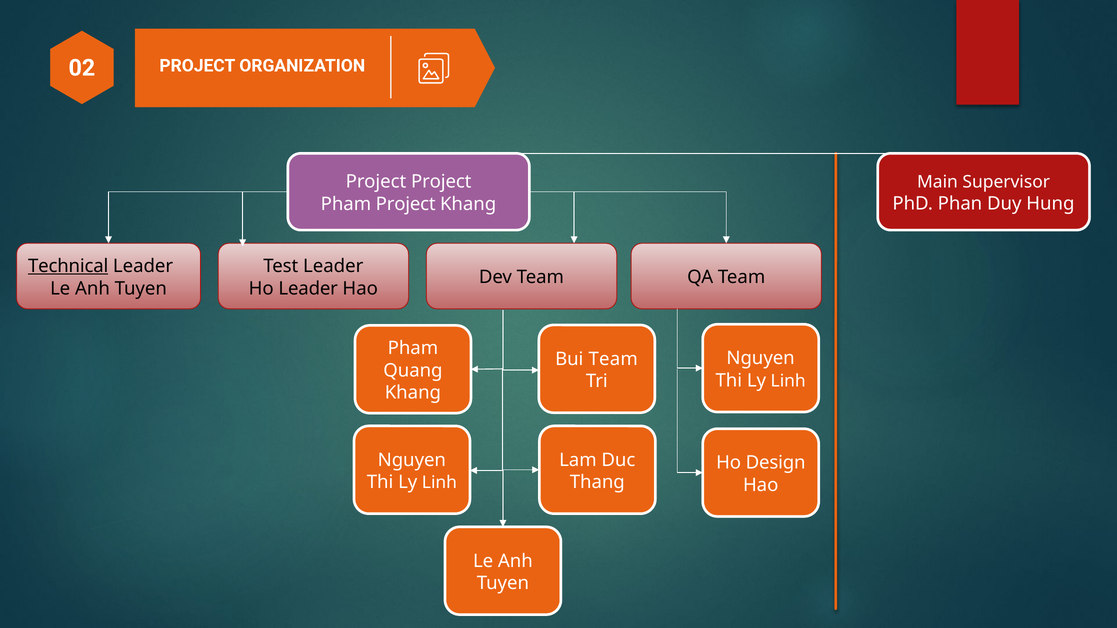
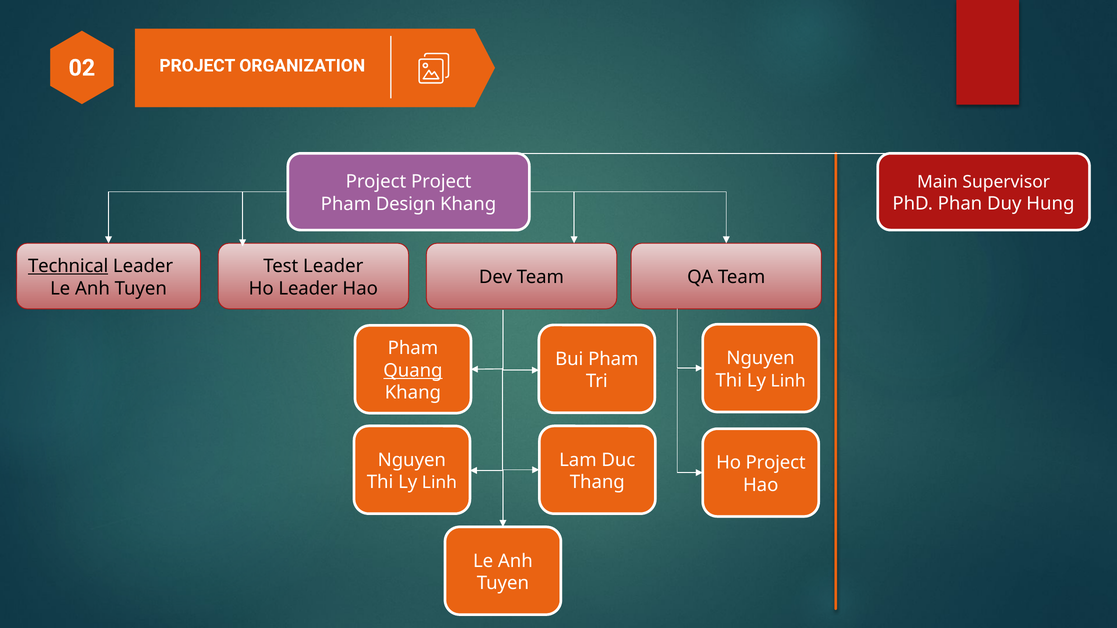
Pham Project: Project -> Design (406, 204)
Bui Team: Team -> Pham (613, 359)
Quang underline: none -> present (413, 371)
Ho Design: Design -> Project (776, 463)
